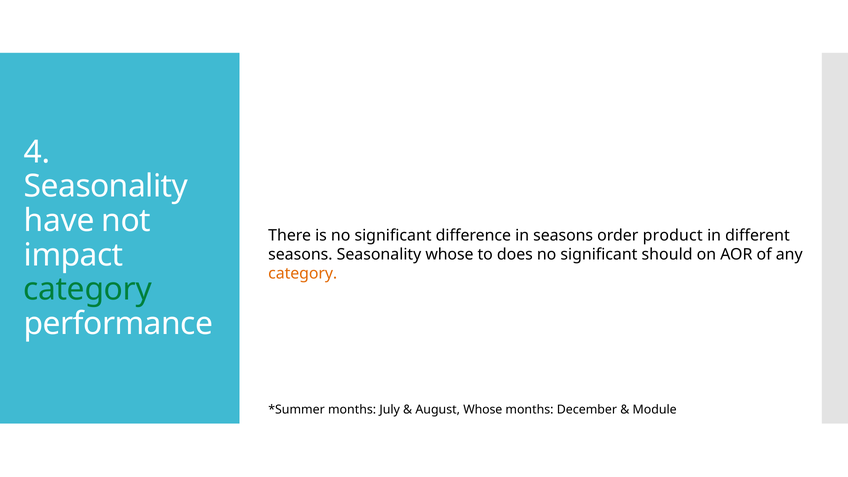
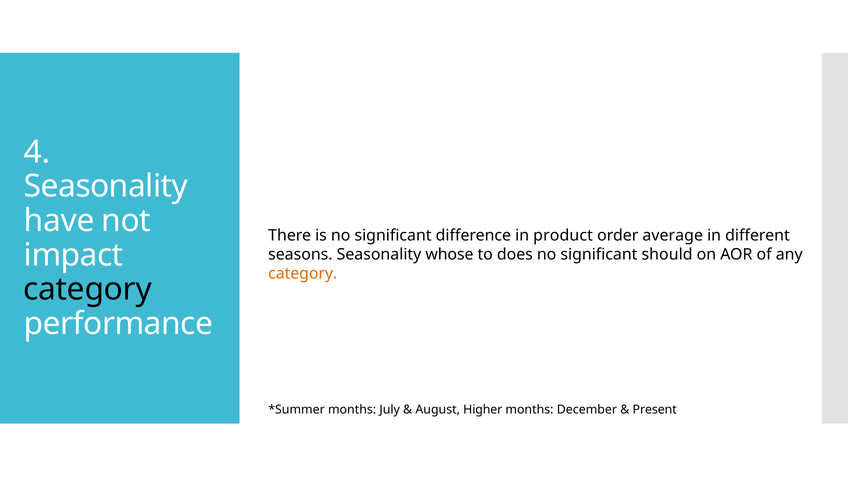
in seasons: seasons -> product (563, 235)
product: product -> average (673, 235)
category colour: green -> black (88, 289)
August Whose: Whose -> Higher (483, 410)
Module: Module -> Present (655, 410)
